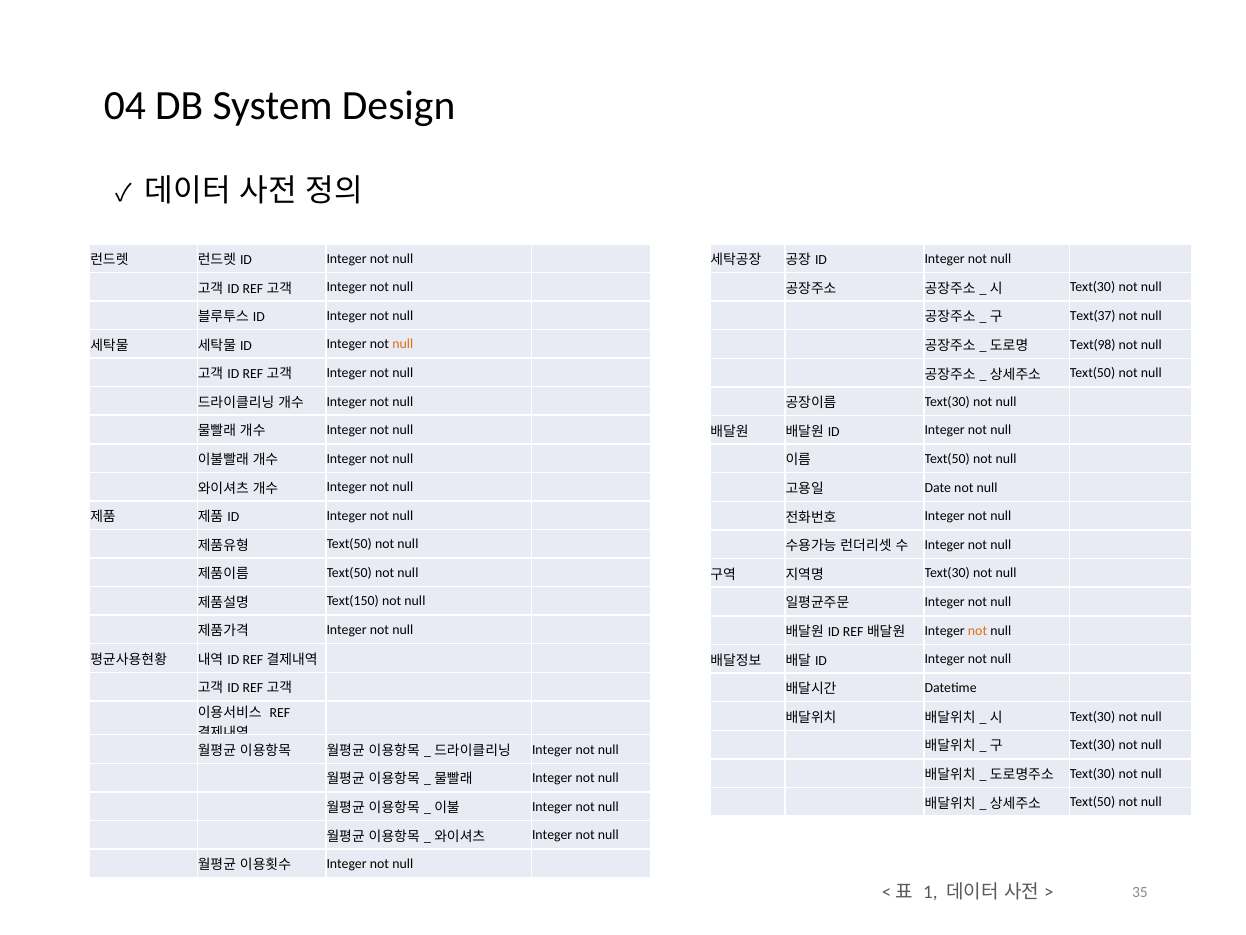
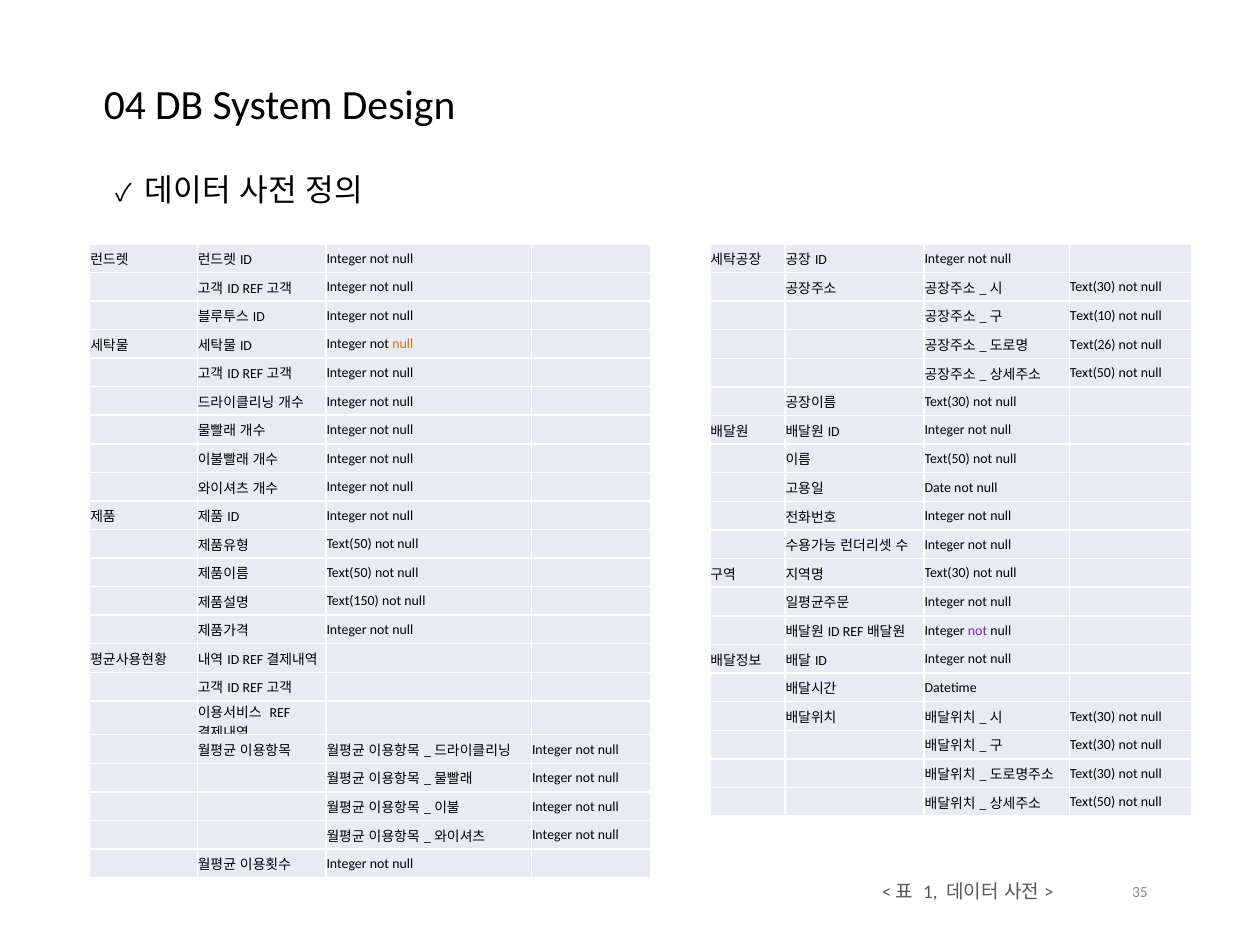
Text(37: Text(37 -> Text(10 (1093, 316)
Text(98: Text(98 -> Text(26 (1093, 344)
not colour: orange -> purple (978, 630)
